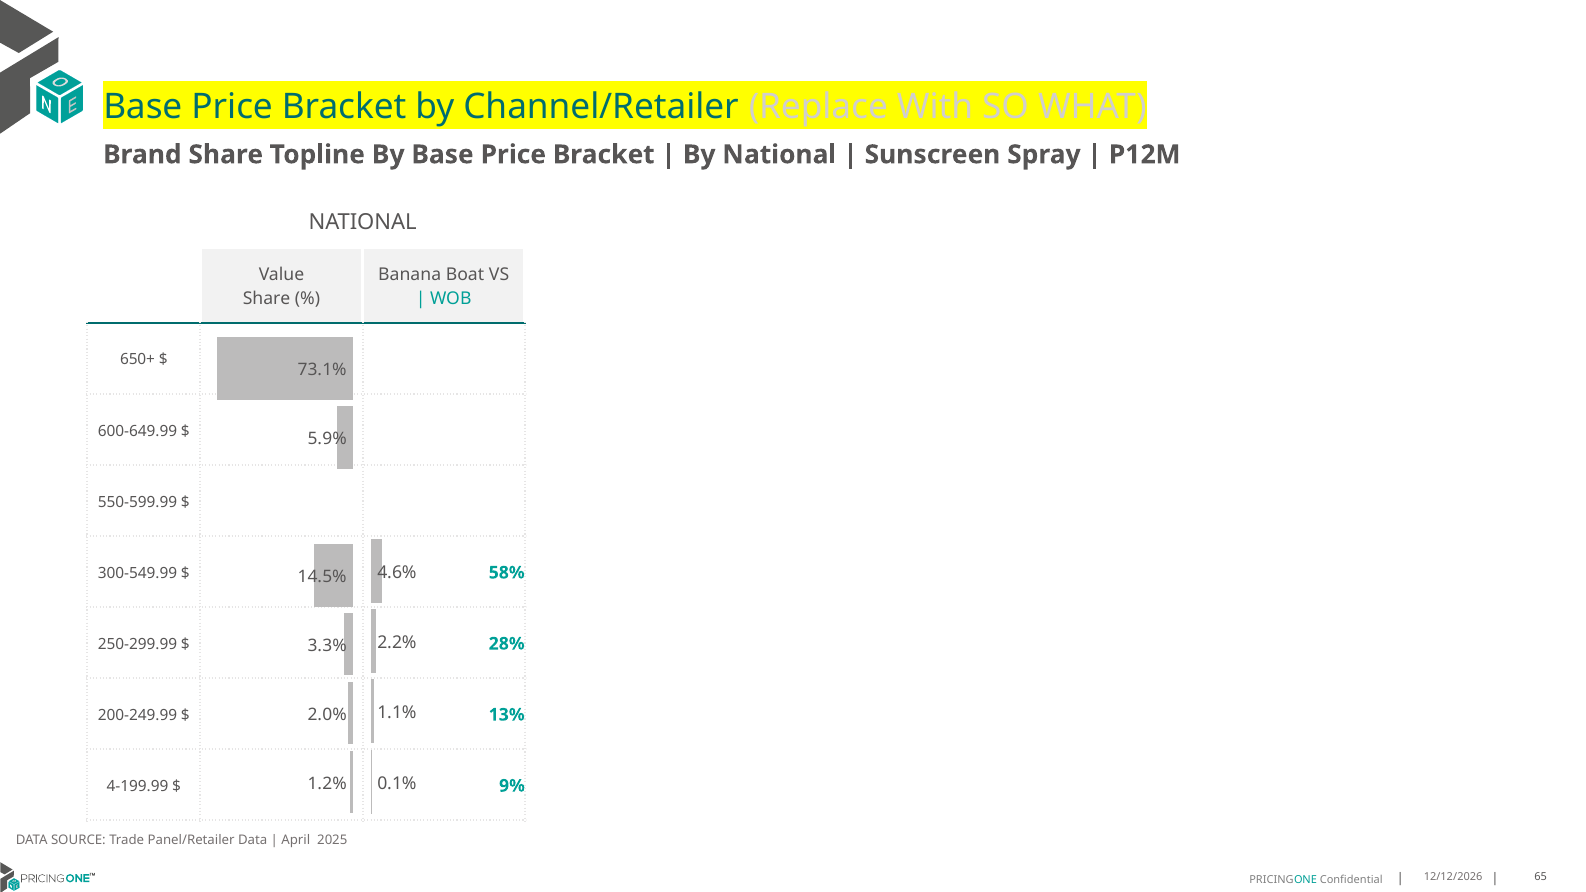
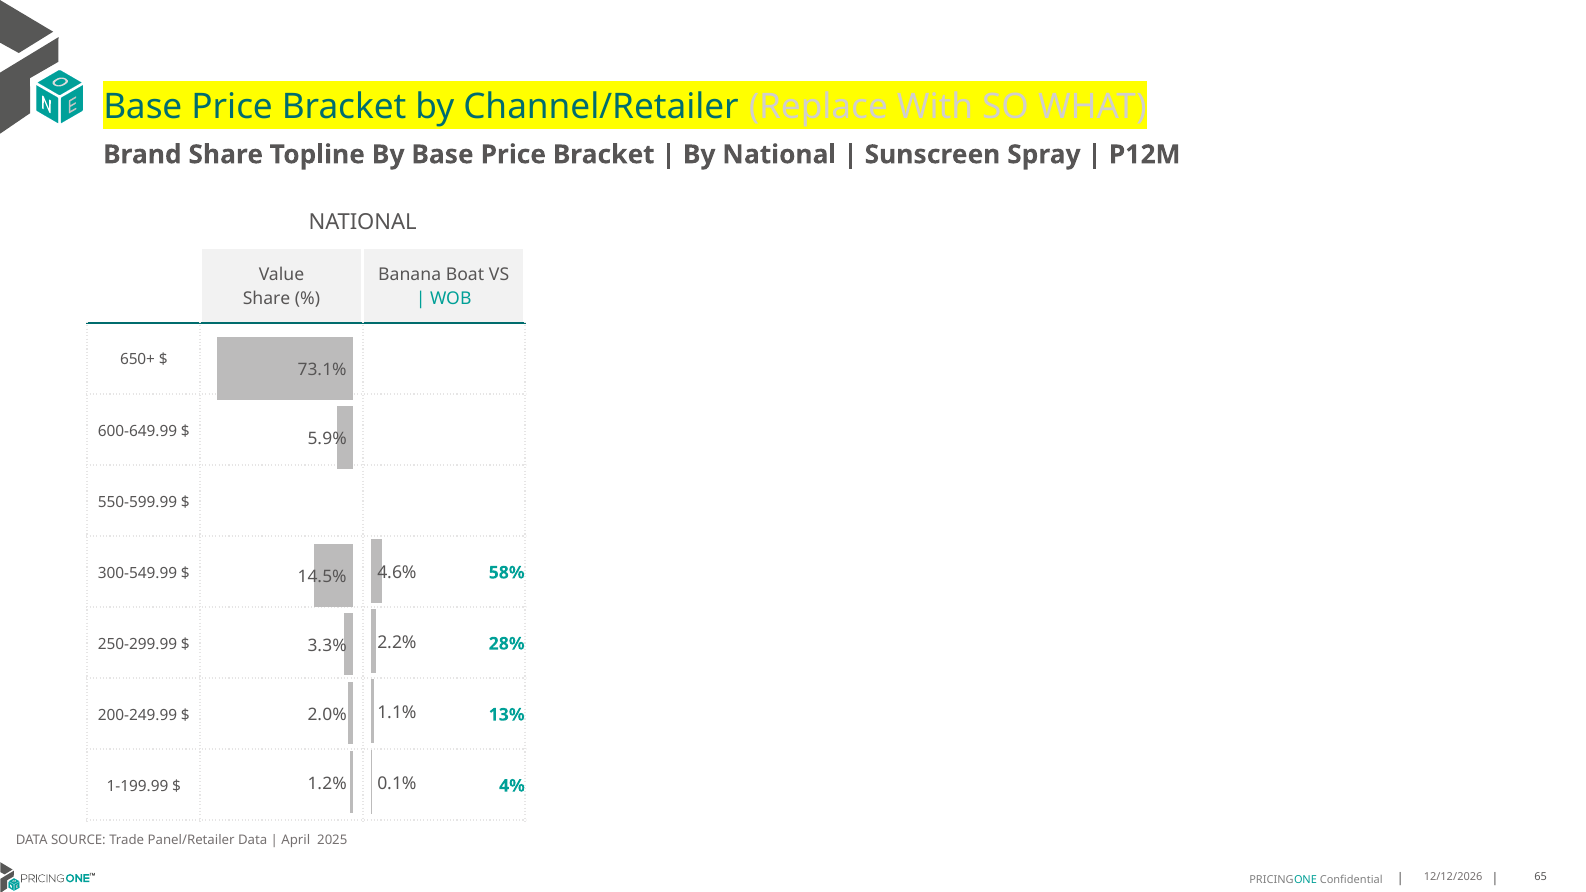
4-199.99: 4-199.99 -> 1-199.99 (138, 786)
9%: 9% -> 4% (512, 786)
